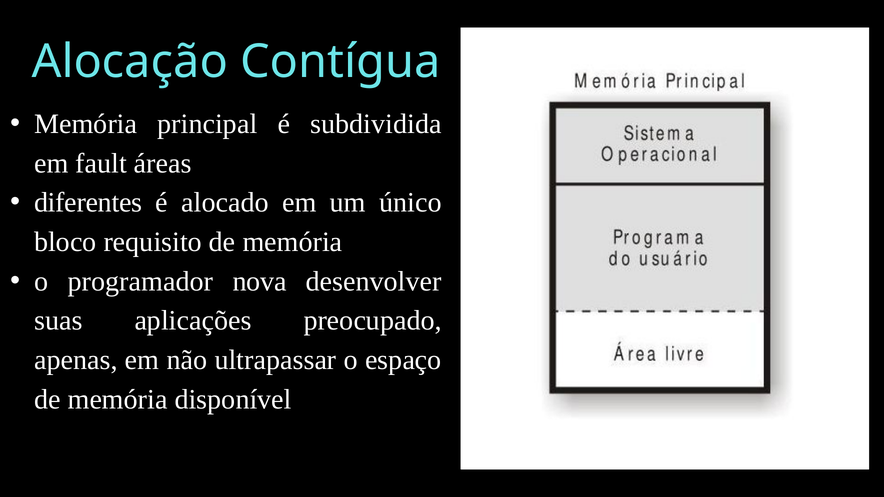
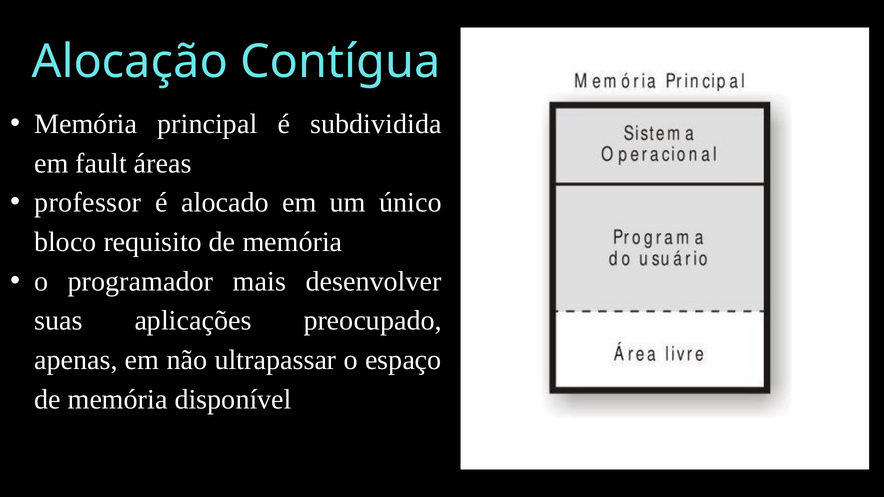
diferentes: diferentes -> professor (88, 203)
nova: nova -> mais (259, 281)
